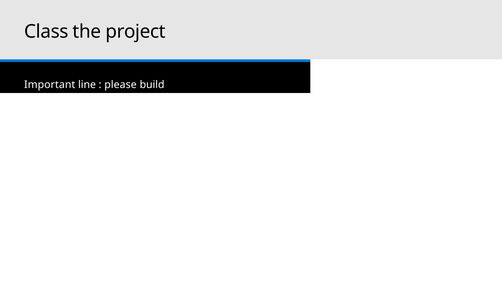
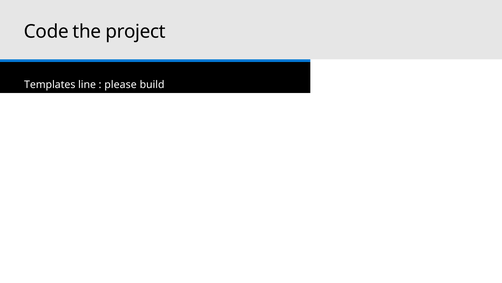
Class: Class -> Code (46, 32)
Important: Important -> Templates (50, 85)
